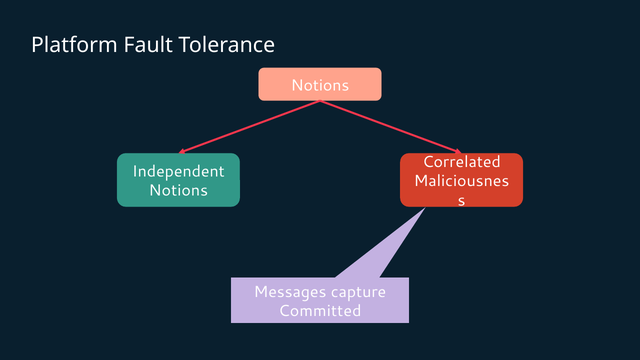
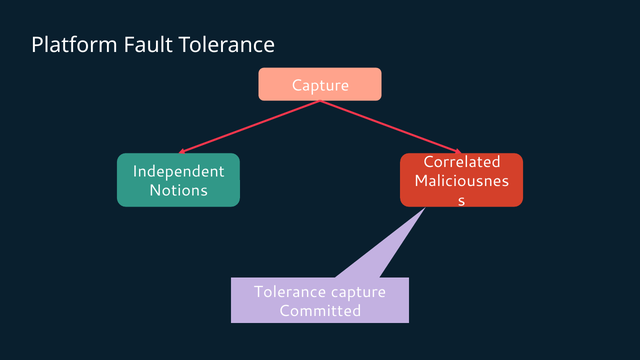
Notions: Notions -> Capture (320, 85)
Messages: Messages -> Tolerance (290, 292)
